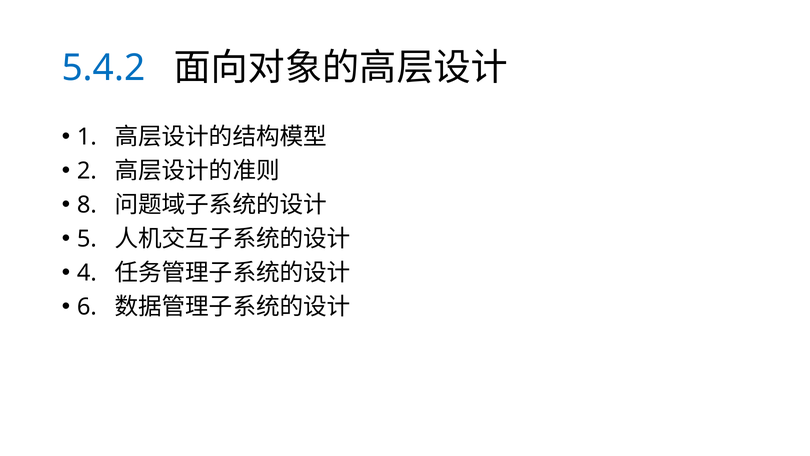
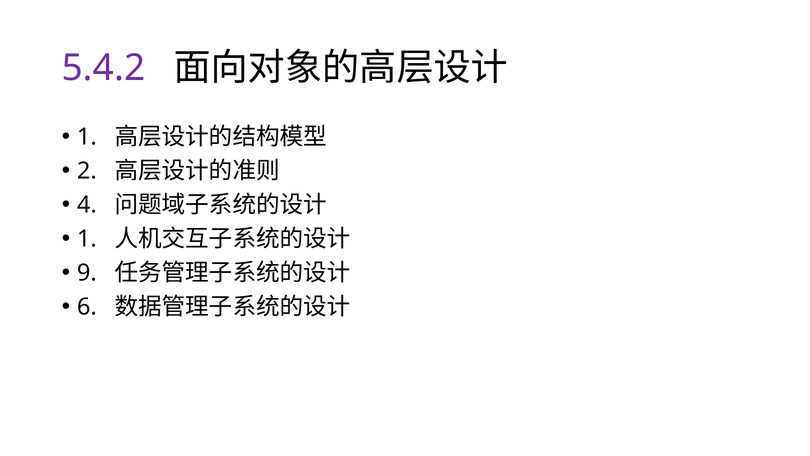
5.4.2 colour: blue -> purple (104, 68)
8: 8 -> 4 (87, 205)
5: 5 -> 1 (87, 239)
4: 4 -> 9 (87, 273)
